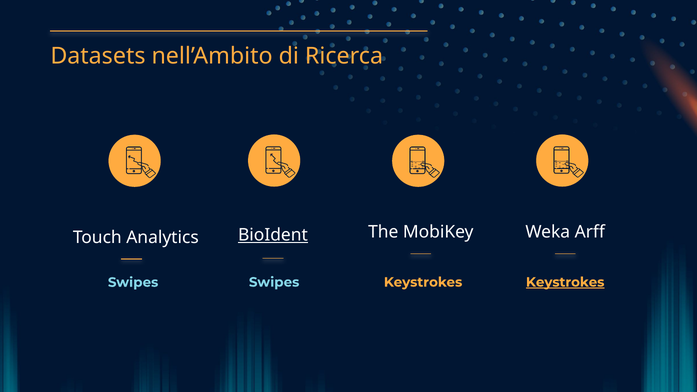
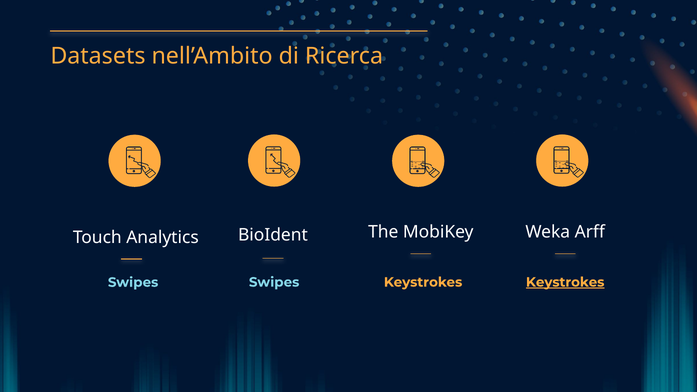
BioIdent underline: present -> none (273, 235)
